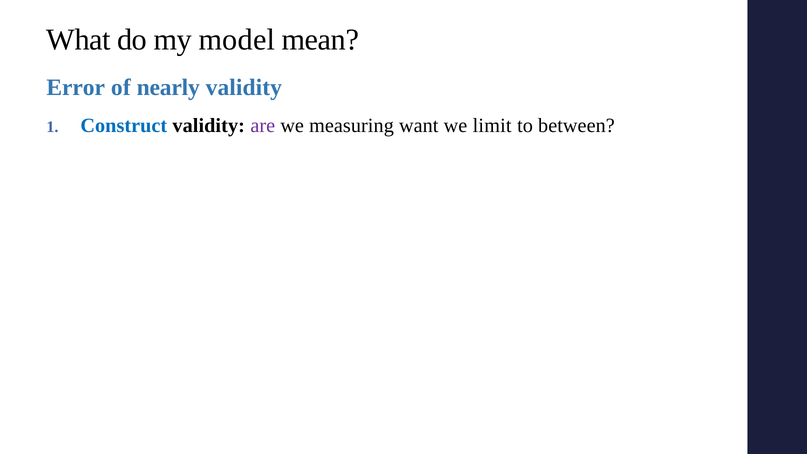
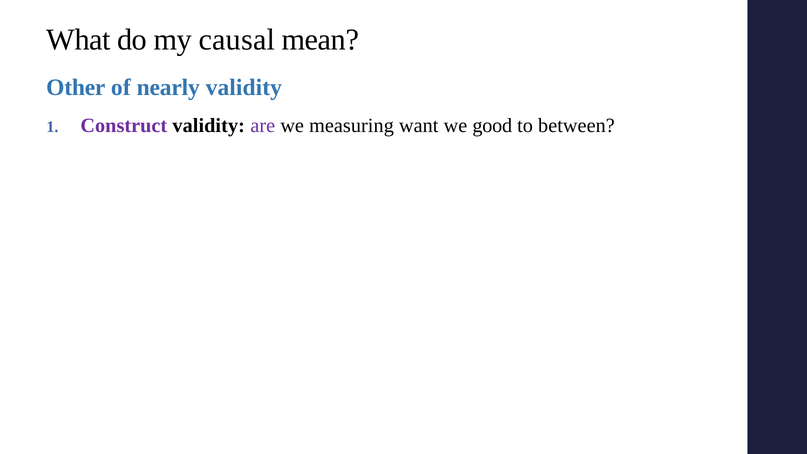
model: model -> causal (237, 40)
Error: Error -> Other (76, 87)
Construct colour: blue -> purple (124, 126)
limit: limit -> good (492, 126)
